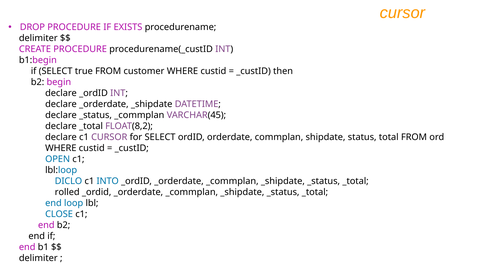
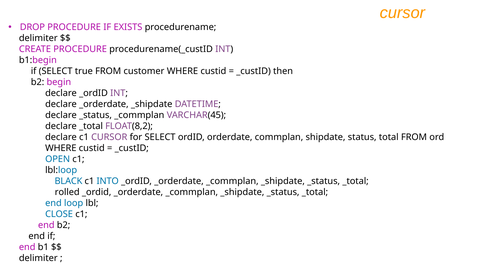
DICLO: DICLO -> BLACK (68, 182)
